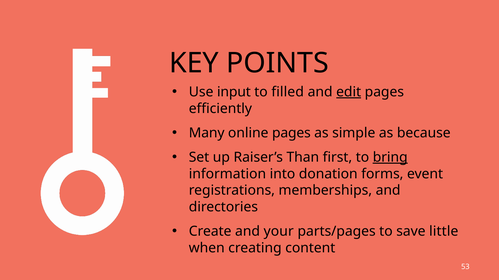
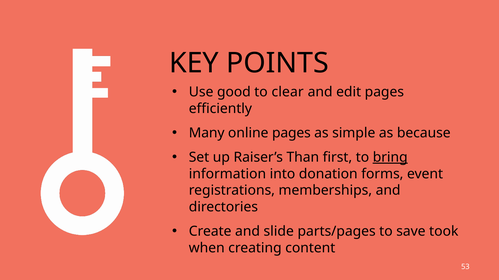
input: input -> good (234, 92)
filled: filled -> clear (288, 92)
edit underline: present -> none (349, 92)
your: your -> slide (279, 232)
little: little -> took (444, 232)
